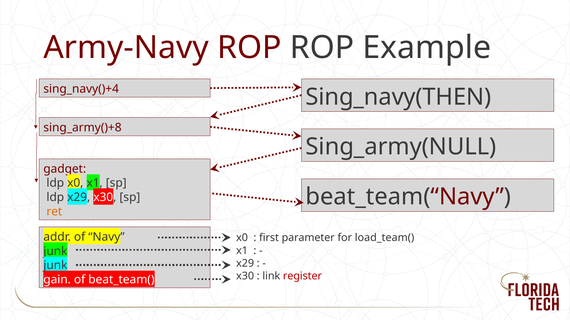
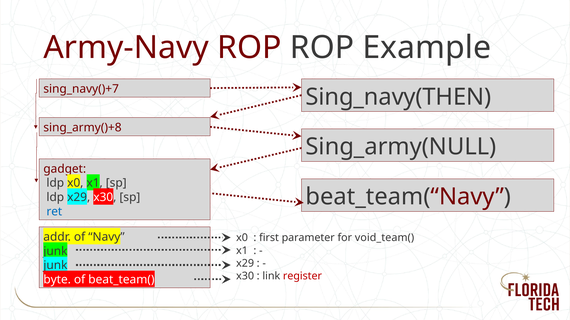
sing_navy()+4: sing_navy()+4 -> sing_navy()+7 (81, 89)
ret colour: orange -> blue (54, 212)
load_team(: load_team( -> void_team( (384, 238)
gain: gain -> byte (57, 280)
